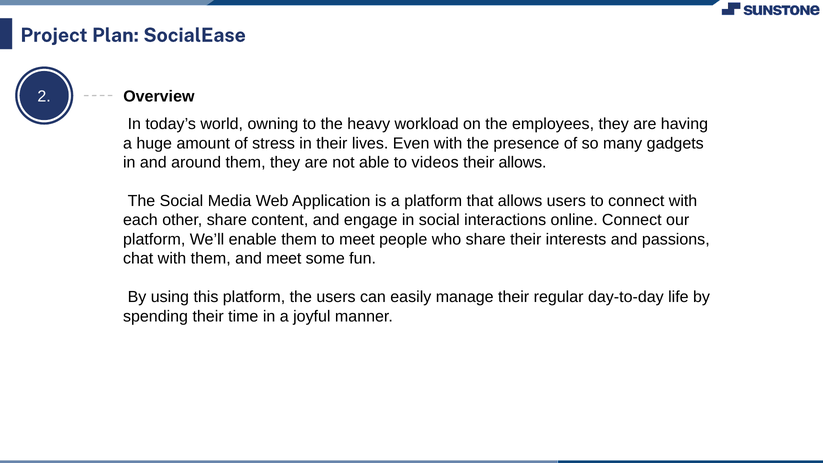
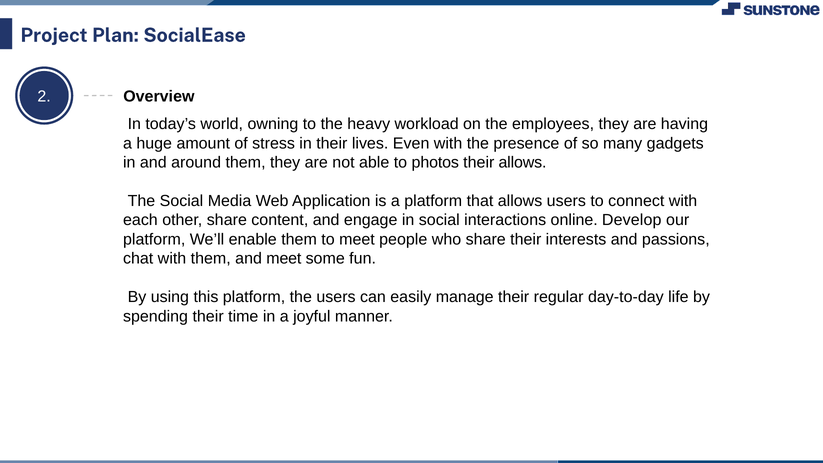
videos: videos -> photos (435, 163)
online Connect: Connect -> Develop (632, 220)
